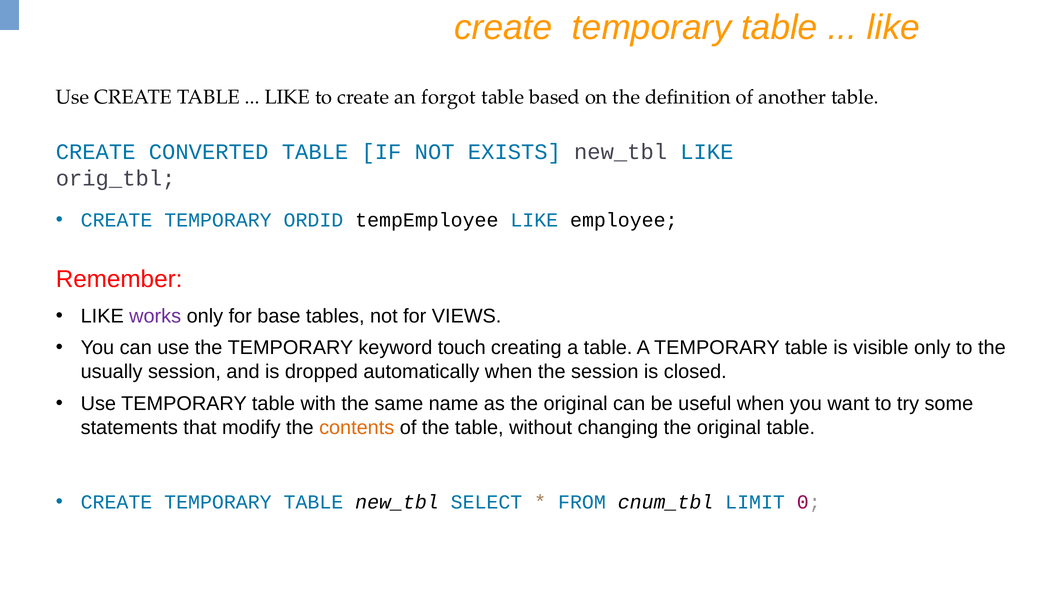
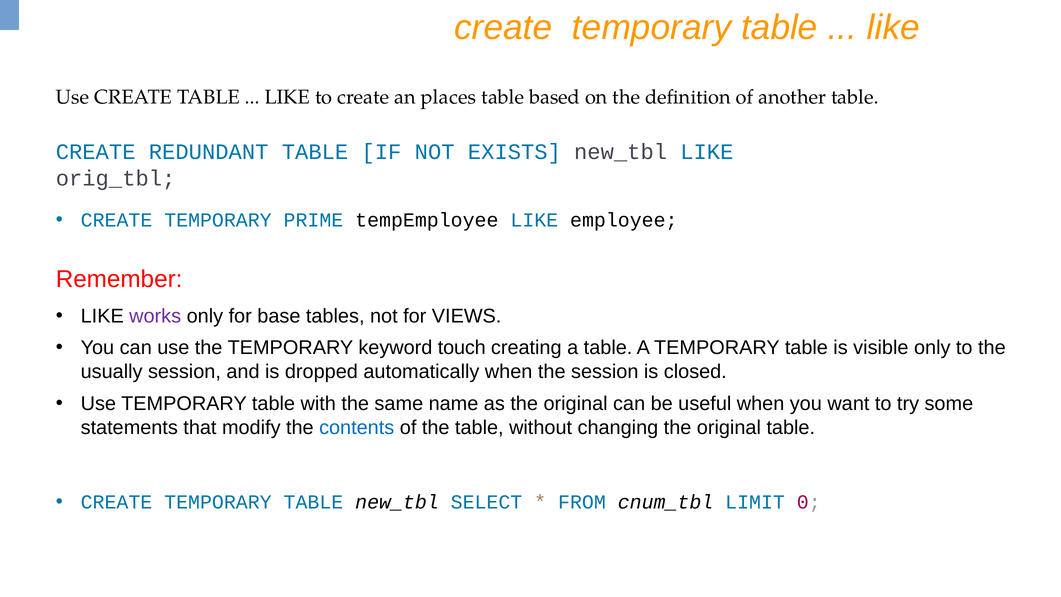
forgot: forgot -> places (449, 97)
CONVERTED: CONVERTED -> REDUNDANT (209, 152)
ORDID: ORDID -> PRIME (313, 220)
contents colour: orange -> blue (357, 427)
